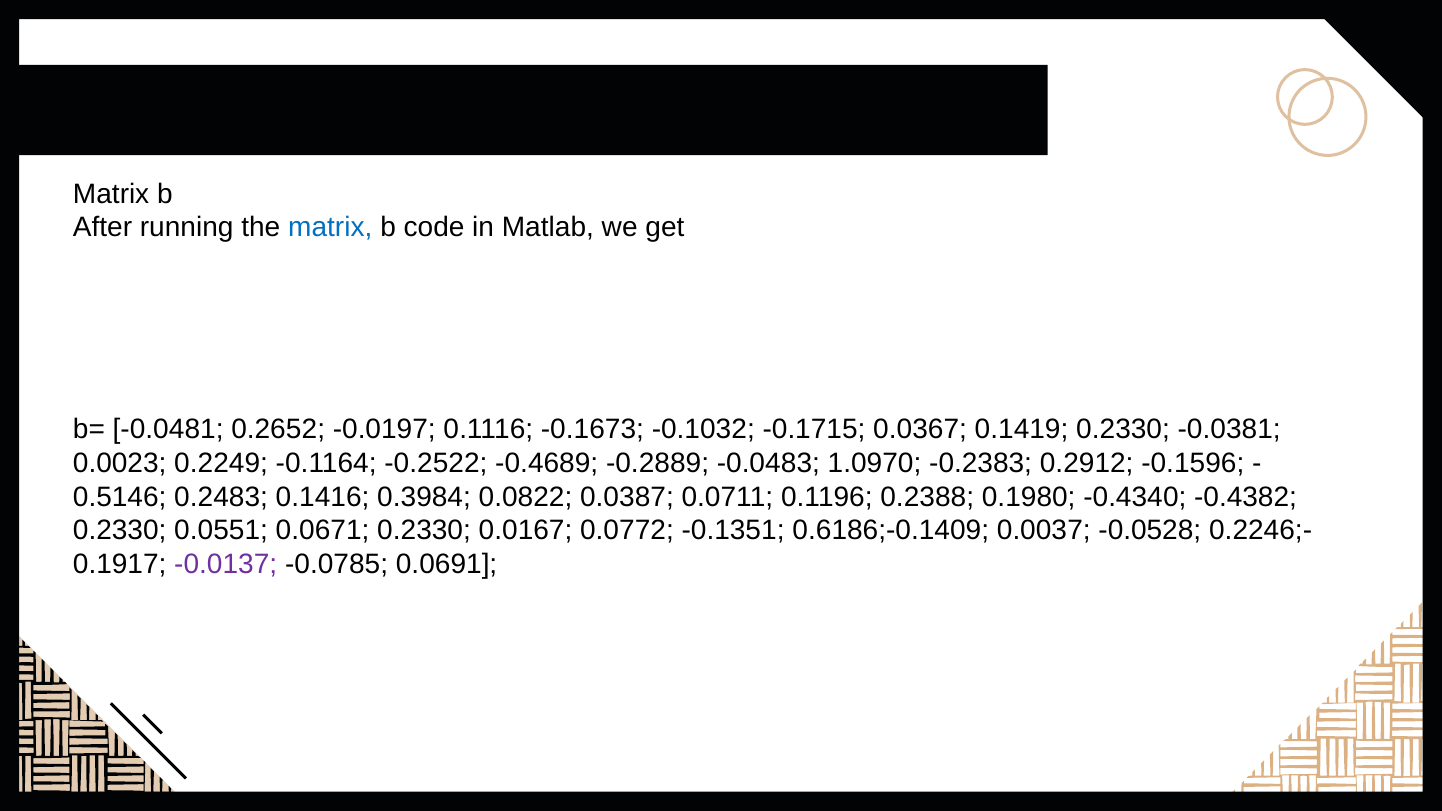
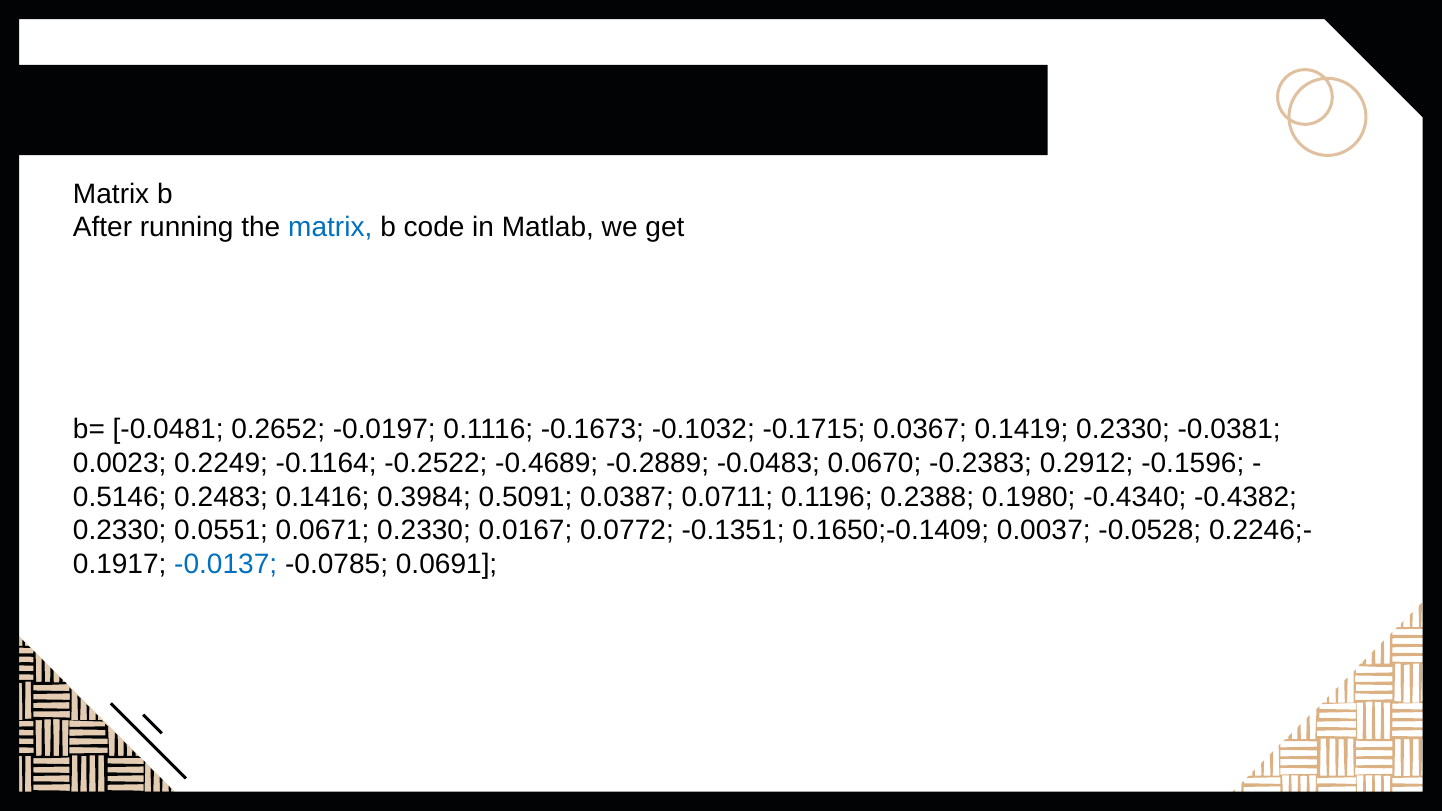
1.0970: 1.0970 -> 0.0670 (875, 463)
0.0822: 0.0822 -> 0.5091 (525, 497)
0.6186;-0.1409: 0.6186;-0.1409 -> 0.1650;-0.1409 (891, 531)
-0.0137 colour: purple -> blue (226, 564)
